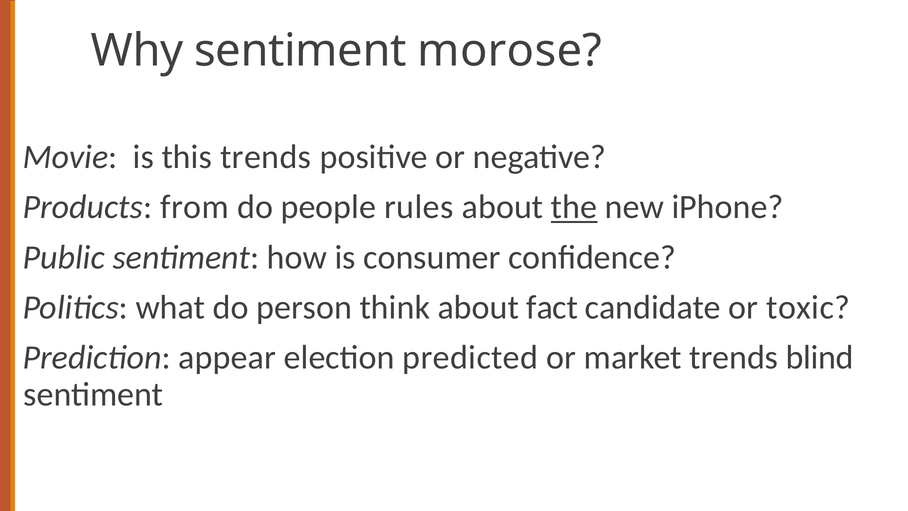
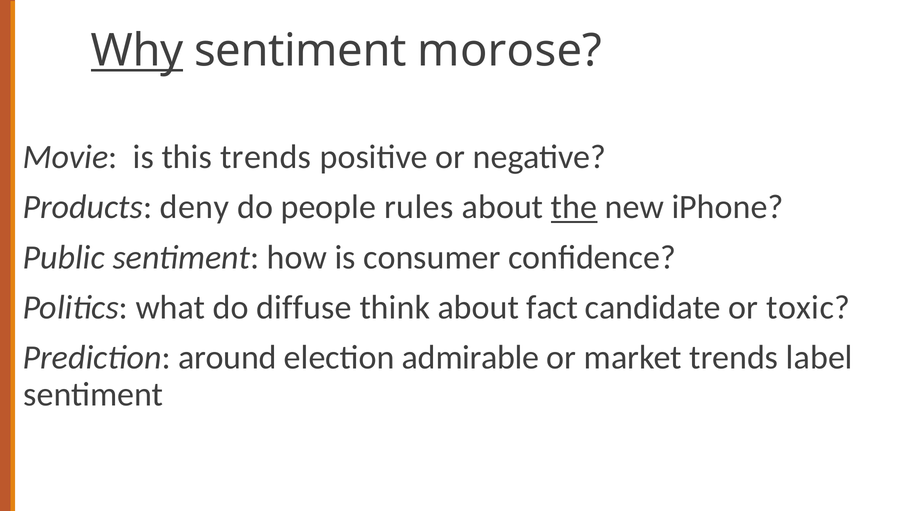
Why underline: none -> present (137, 51)
from: from -> deny (195, 207)
person: person -> diffuse (304, 307)
appear: appear -> around (227, 357)
predicted: predicted -> admirable (471, 357)
blind: blind -> label (819, 357)
